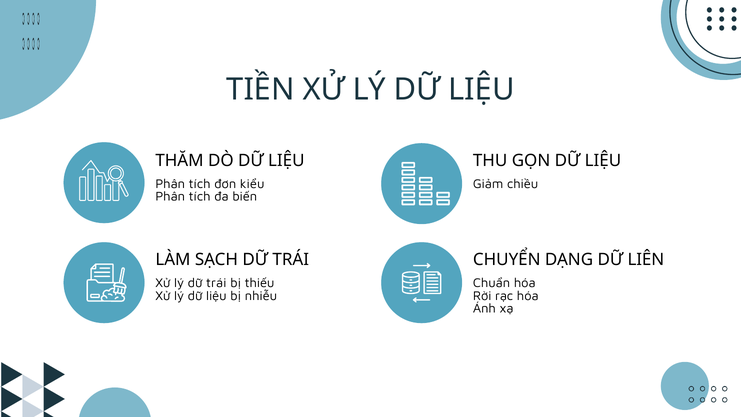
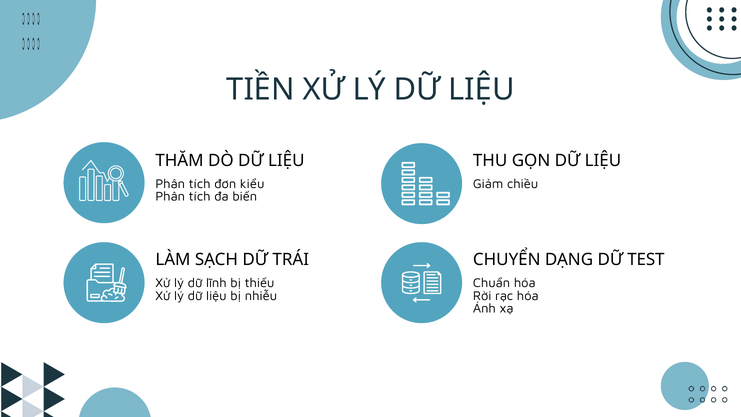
LIÊN: LIÊN -> TEST (646, 260)
lý dữ trái: trái -> lĩnh (216, 283)
